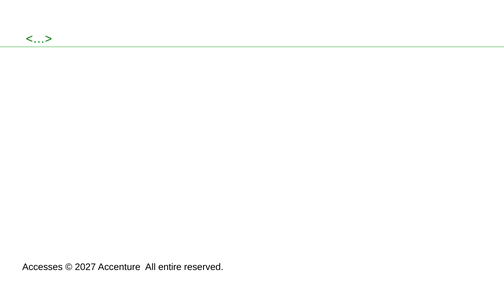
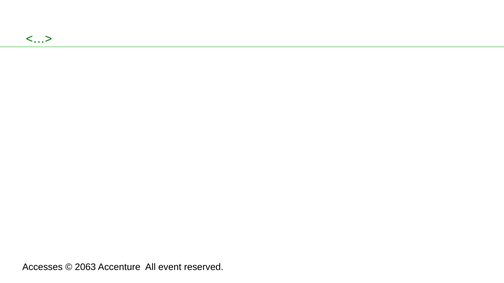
2027: 2027 -> 2063 (85, 268)
entire: entire -> event (170, 268)
